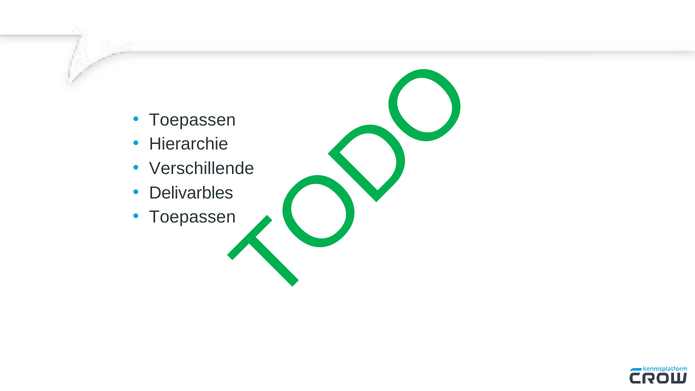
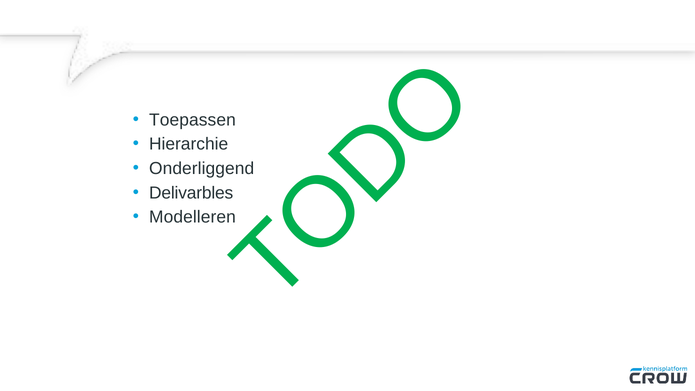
Verschillende: Verschillende -> Onderliggend (202, 168)
Toepassen: Toepassen -> Modelleren (192, 217)
